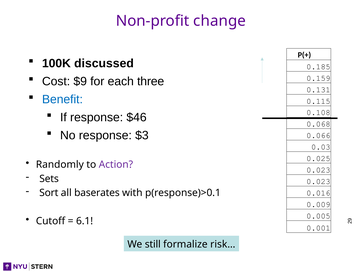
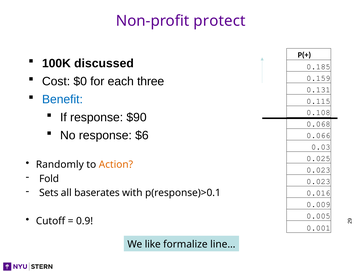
change: change -> protect (220, 21)
$9: $9 -> $0 (80, 81)
$46: $46 -> $90 (137, 117)
$3: $3 -> $6 (142, 135)
Action colour: purple -> orange (116, 164)
Sets: Sets -> Fold (49, 178)
Sort: Sort -> Sets (49, 193)
6.1: 6.1 -> 0.9 (85, 221)
still: still -> like (153, 244)
risk…: risk… -> line… (223, 244)
